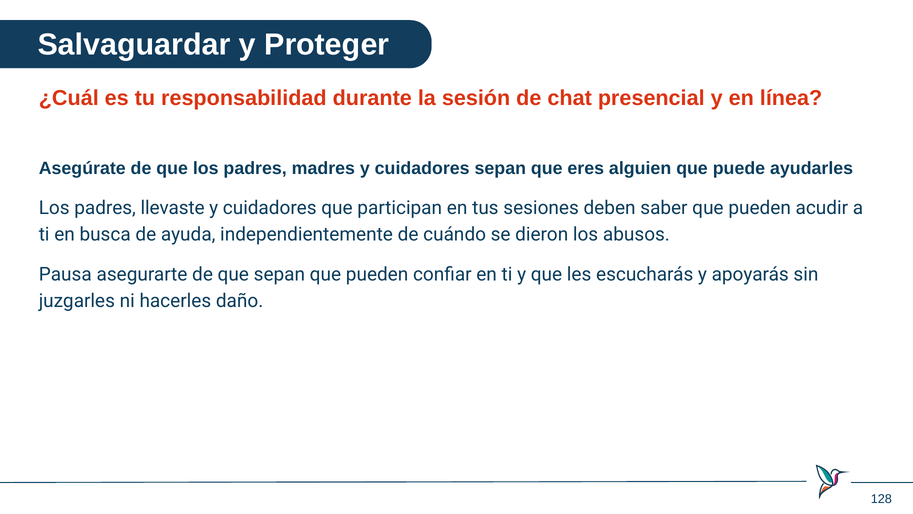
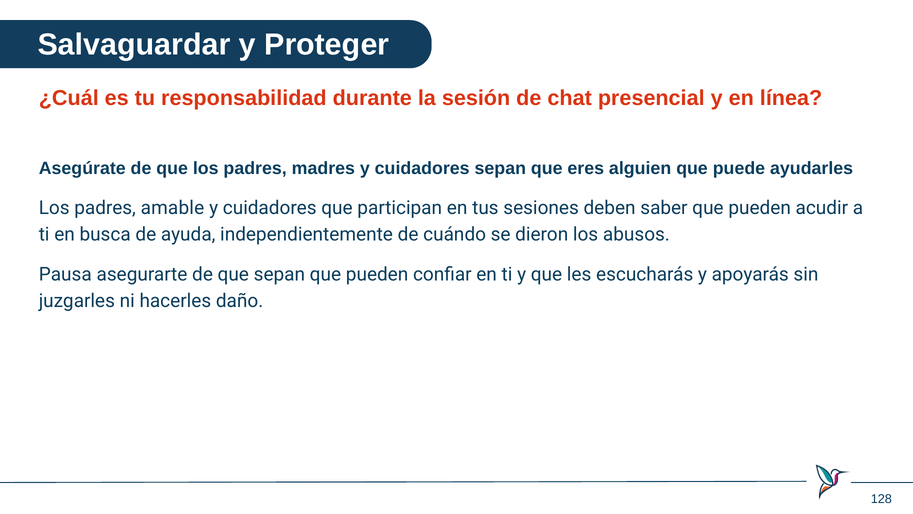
llevaste: llevaste -> amable (172, 208)
